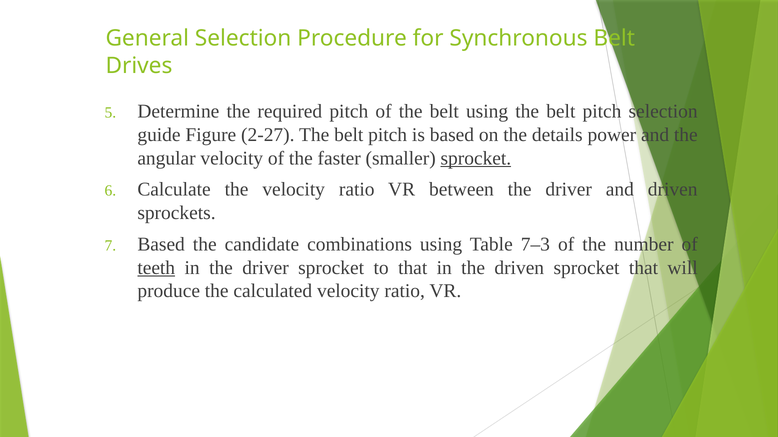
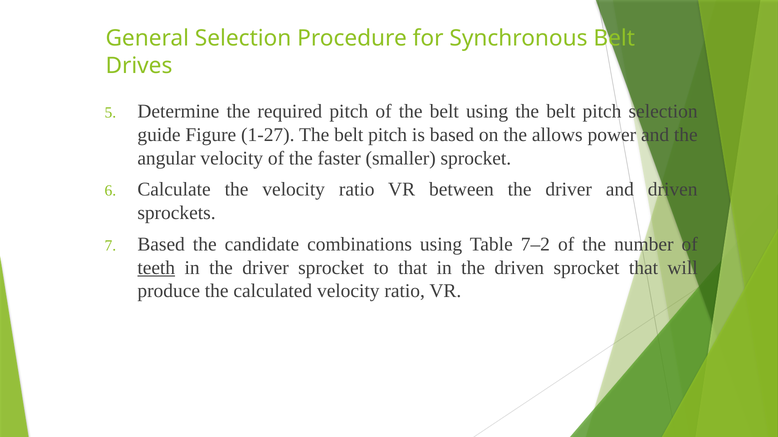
2-27: 2-27 -> 1-27 (268, 135)
details: details -> allows (557, 135)
sprocket underline: present -> none (476, 158)
7–3: 7–3 -> 7–2 (535, 245)
